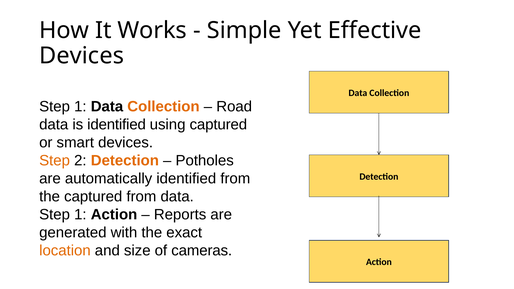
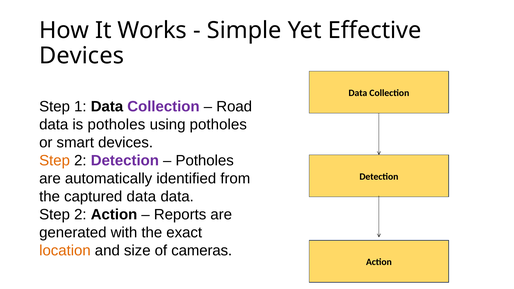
Collection colour: orange -> purple (163, 107)
is identified: identified -> potholes (116, 125)
using captured: captured -> potholes (218, 125)
Detection colour: orange -> purple (125, 161)
captured from: from -> data (141, 197)
1: 1 -> 2 (80, 215)
